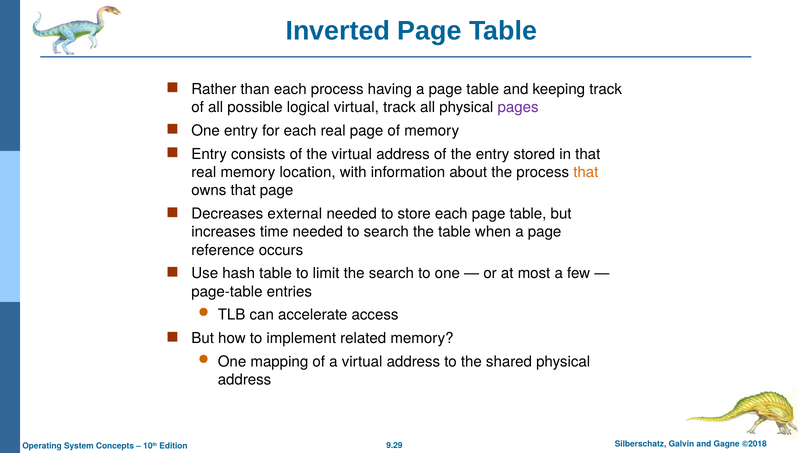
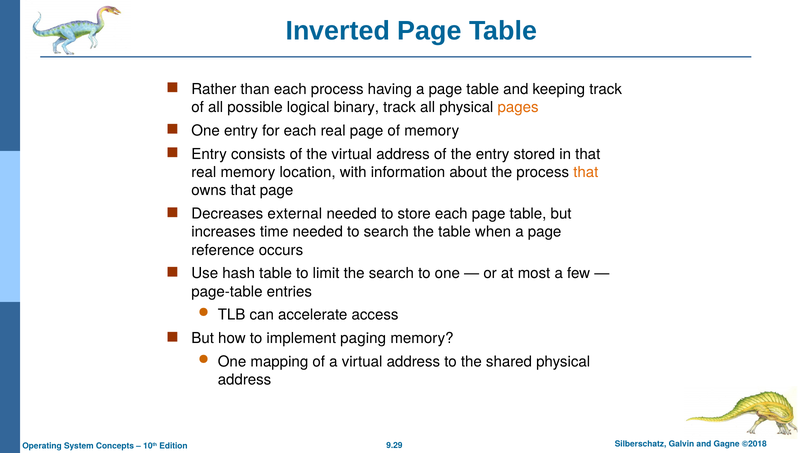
logical virtual: virtual -> binary (356, 107)
pages colour: purple -> orange (518, 107)
related: related -> paging (363, 338)
